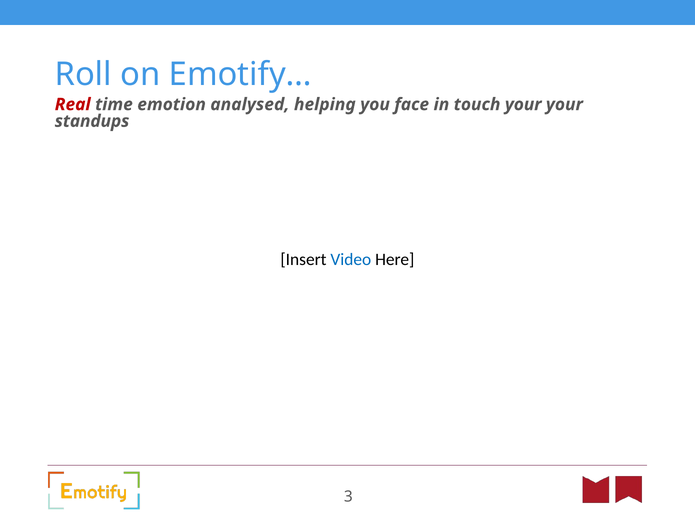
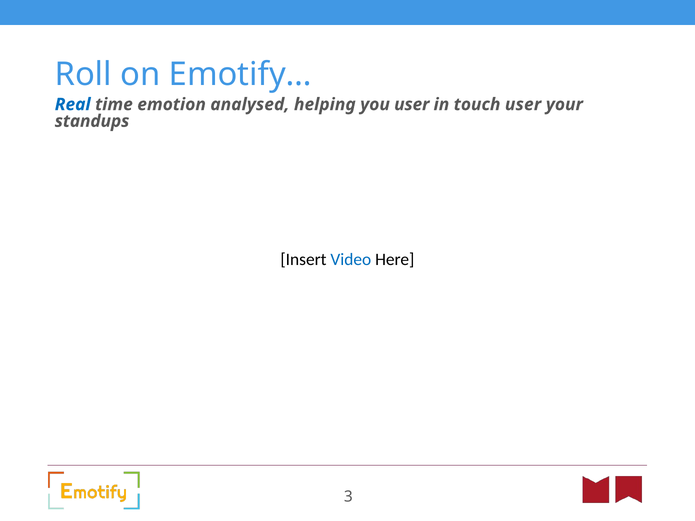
Real colour: red -> blue (73, 105)
you face: face -> user (412, 105)
touch your: your -> user (523, 105)
